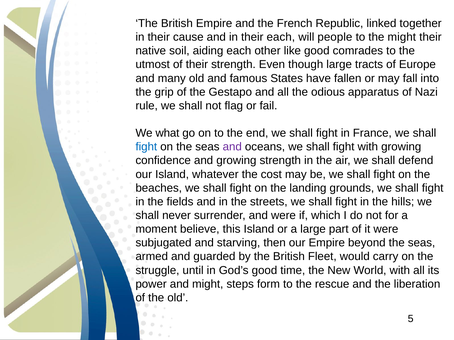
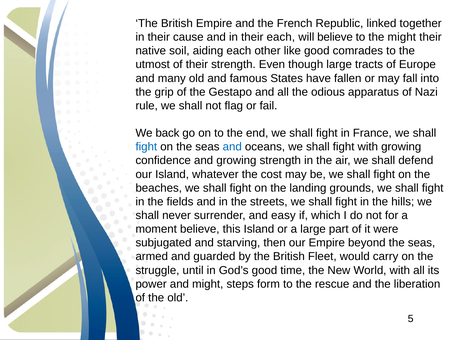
will people: people -> believe (335, 37)
what: what -> back (167, 133)
and colour: purple -> blue (232, 147)
and were: were -> easy (283, 216)
